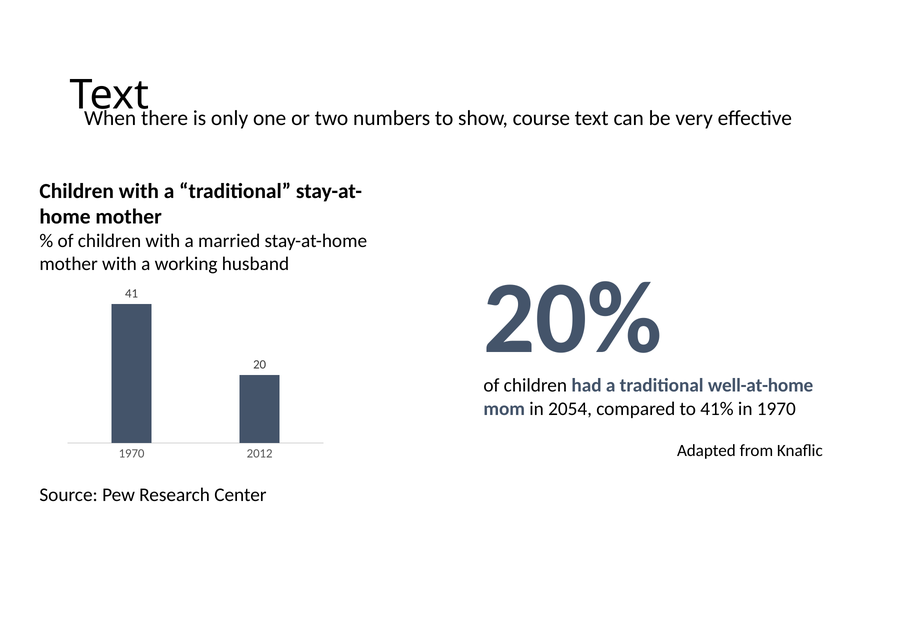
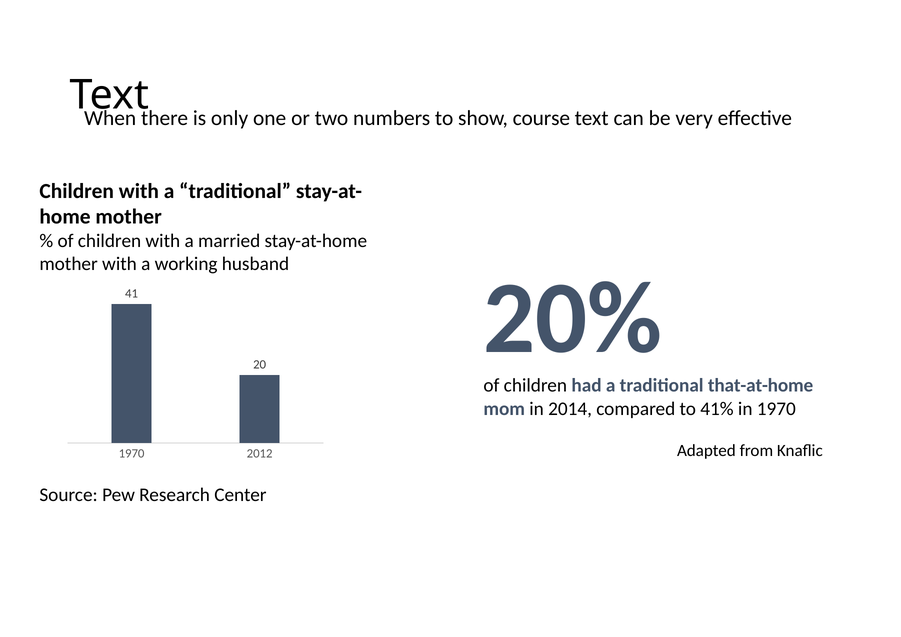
well-at-home: well-at-home -> that-at-home (761, 386)
2054: 2054 -> 2014 (570, 409)
